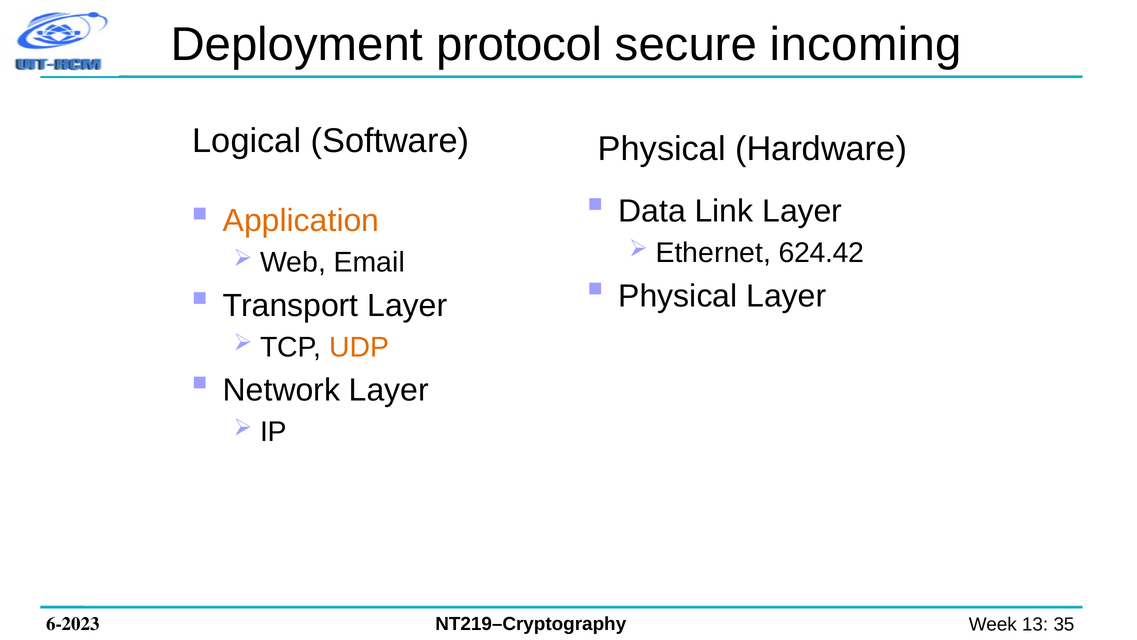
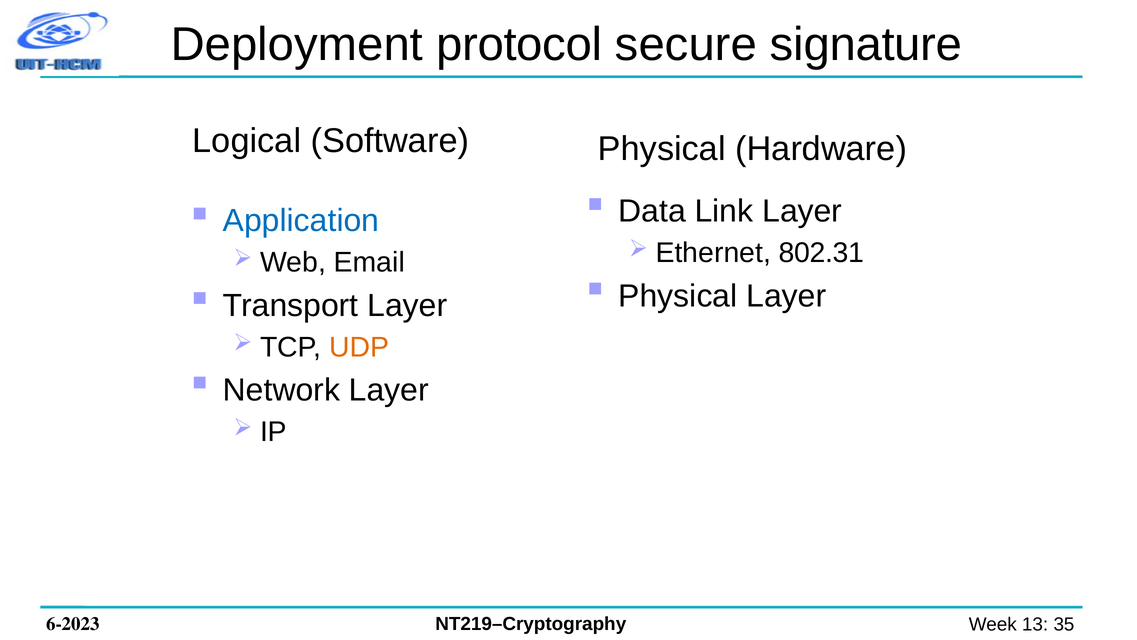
incoming: incoming -> signature (866, 44)
Application colour: orange -> blue (301, 221)
624.42: 624.42 -> 802.31 (821, 253)
